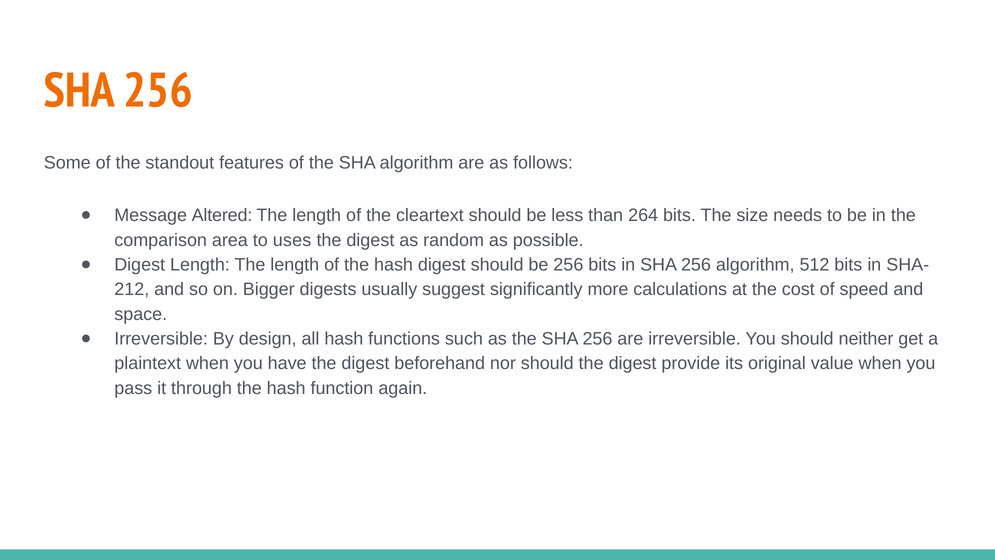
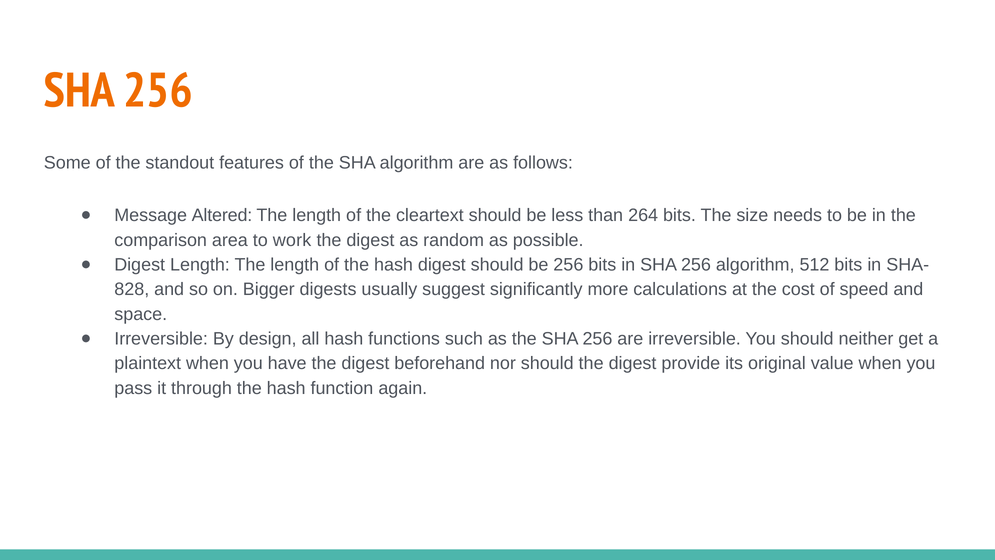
uses: uses -> work (292, 240)
212: 212 -> 828 (132, 289)
